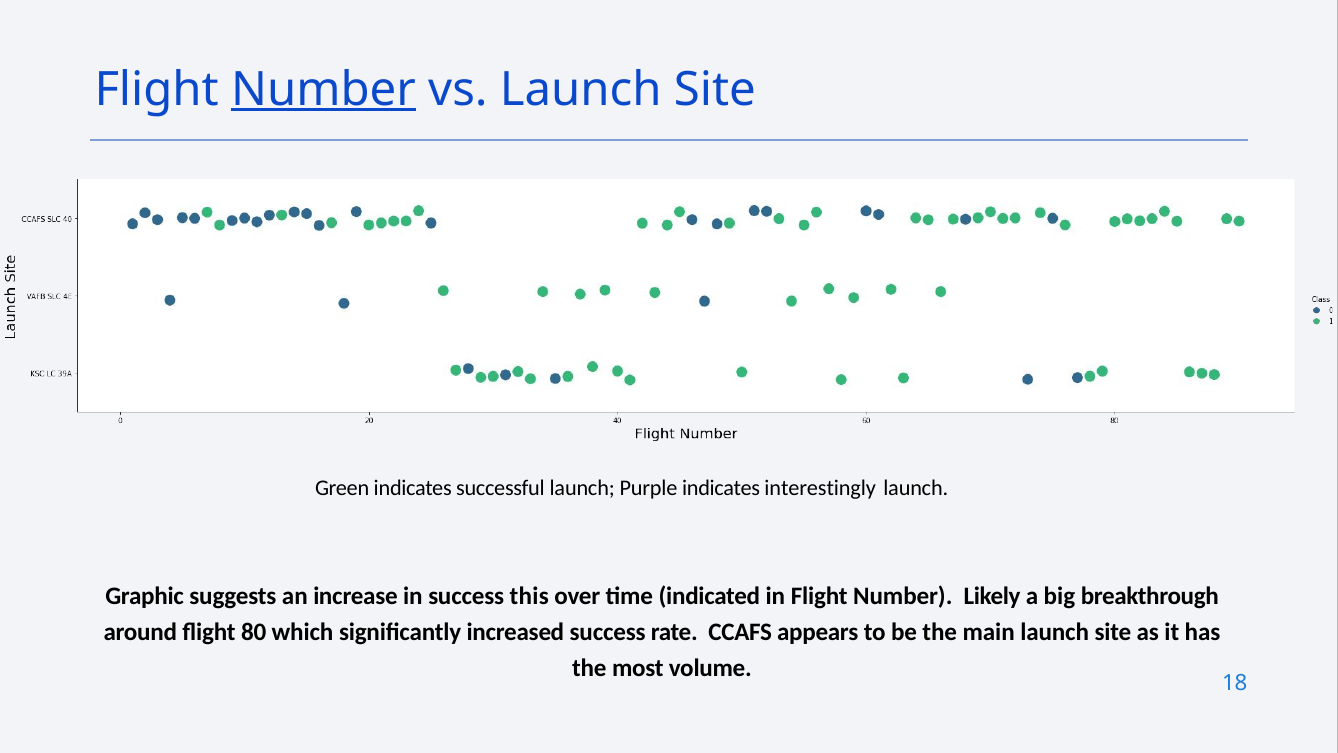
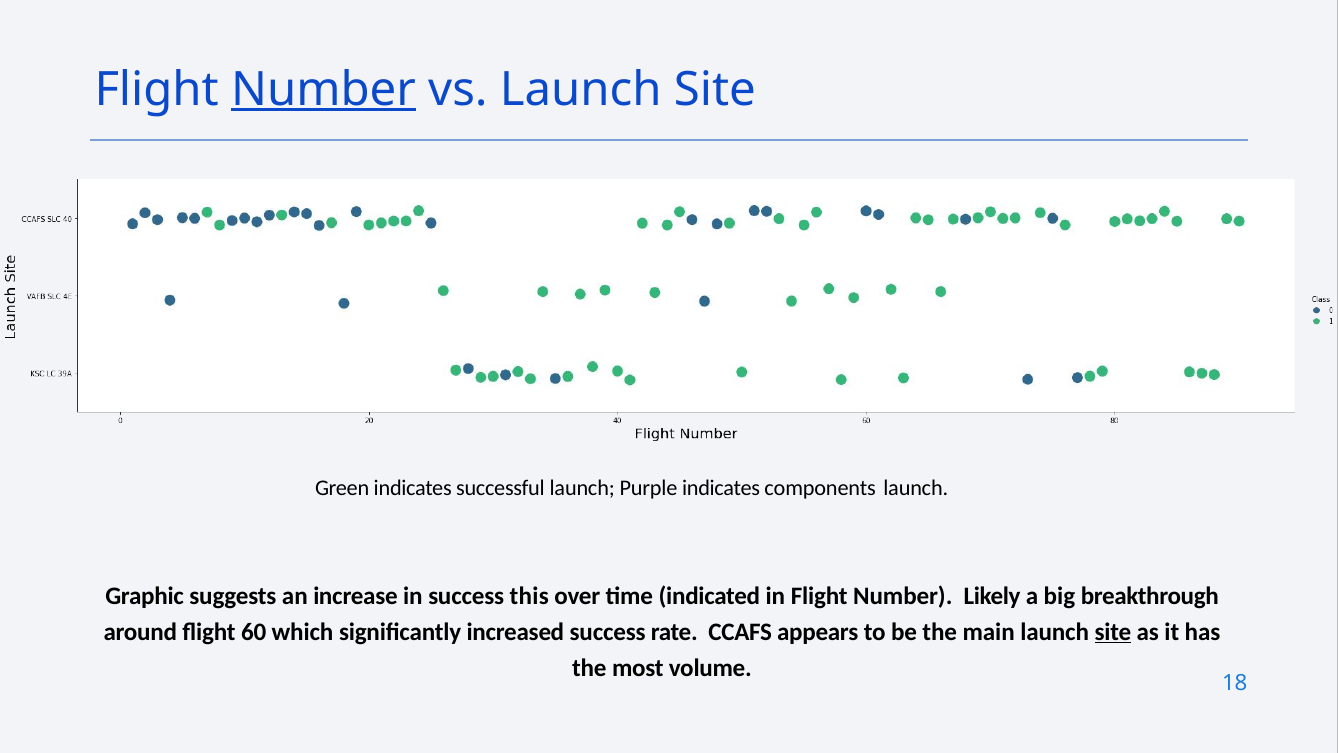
interestingly: interestingly -> components (820, 488)
80: 80 -> 60 (254, 632)
site underline: none -> present (1113, 632)
